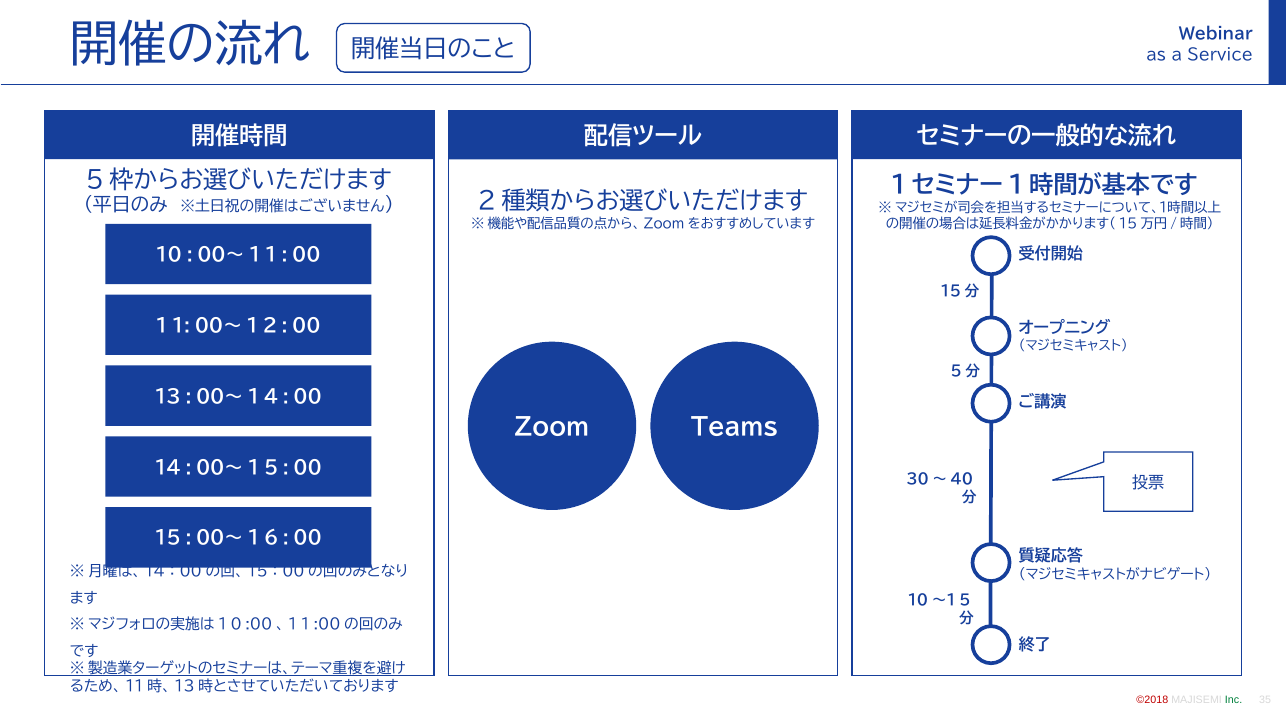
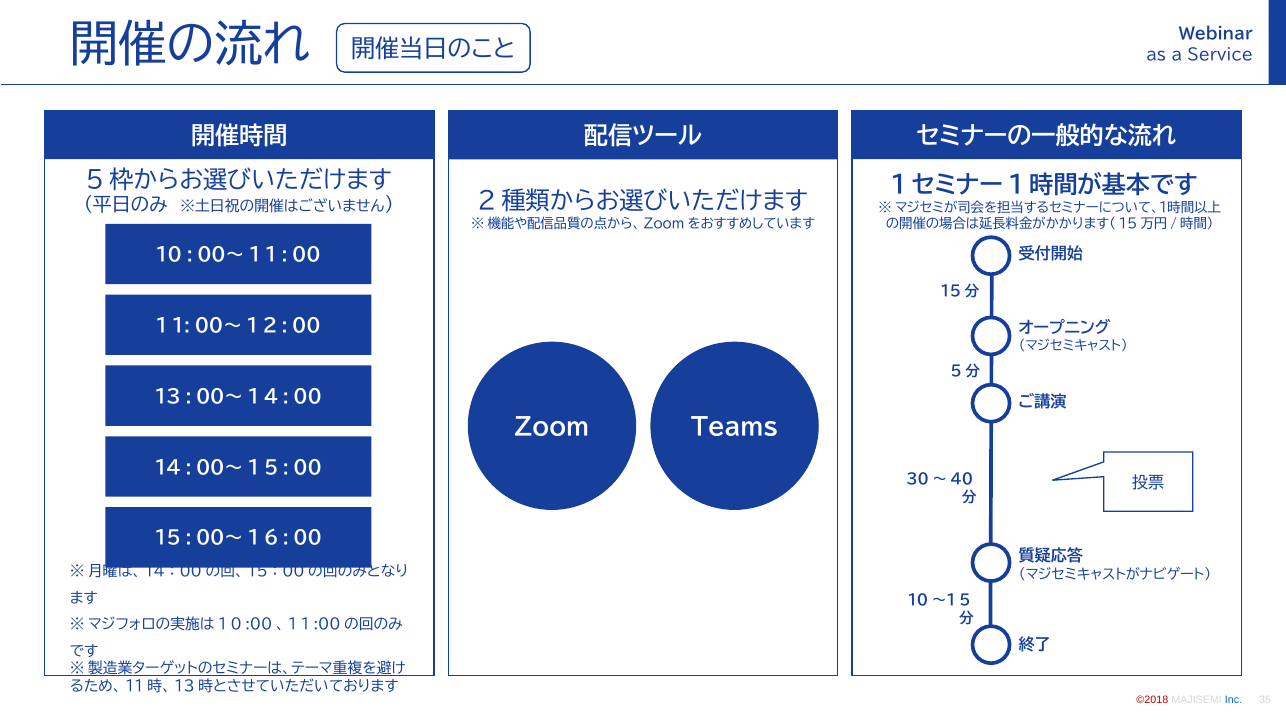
Inc colour: green -> blue (1234, 701)
